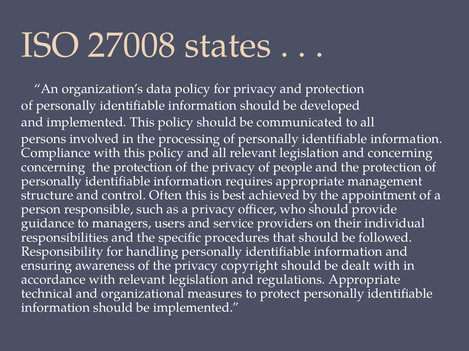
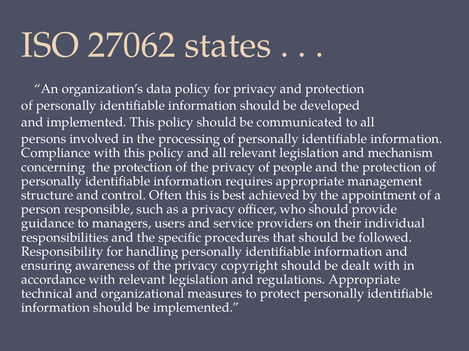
27008: 27008 -> 27062 (132, 45)
and concerning: concerning -> mechanism (400, 153)
